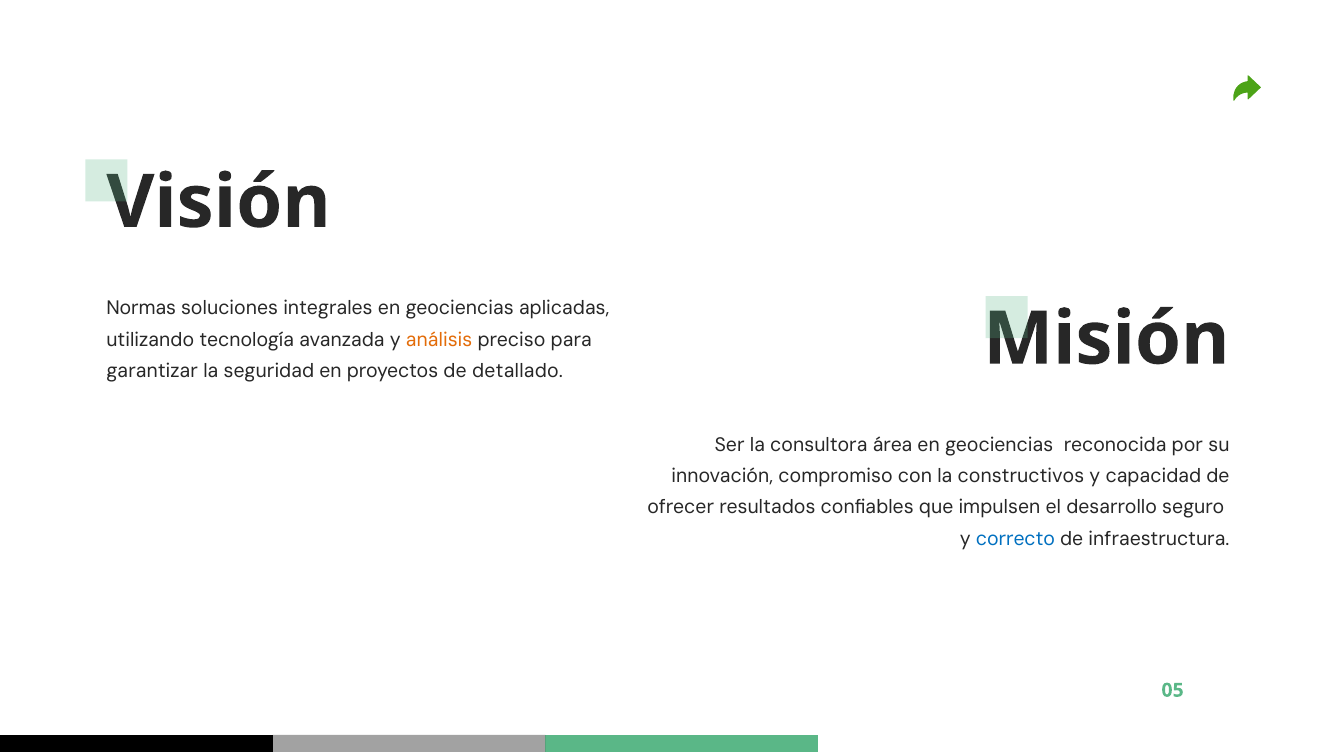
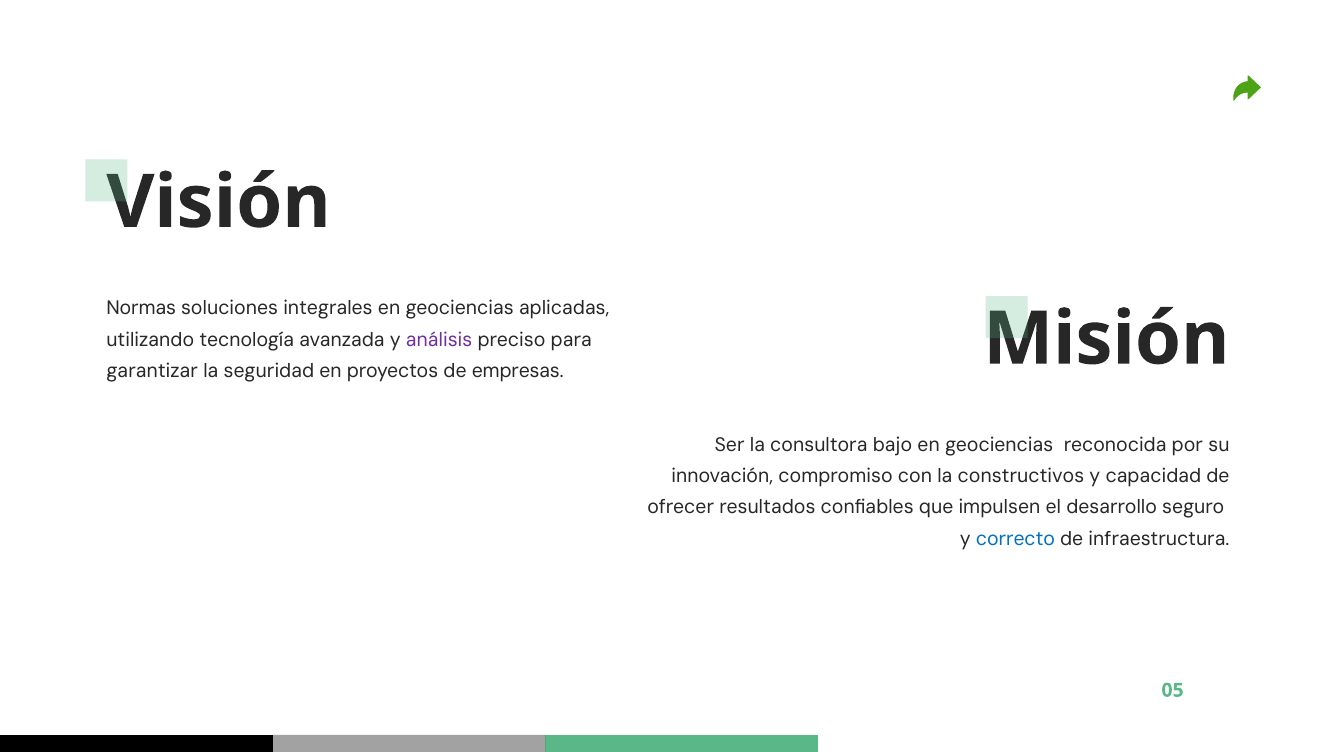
análisis colour: orange -> purple (439, 339)
detallado: detallado -> empresas (518, 371)
área: área -> bajo (892, 445)
